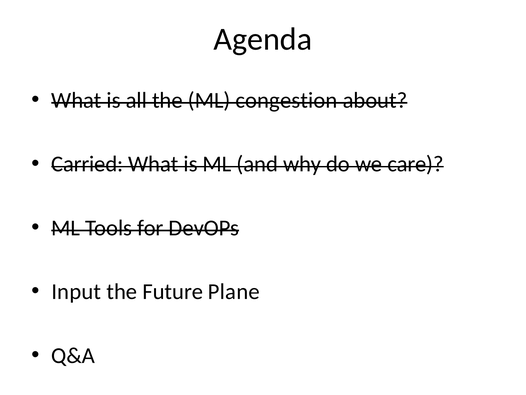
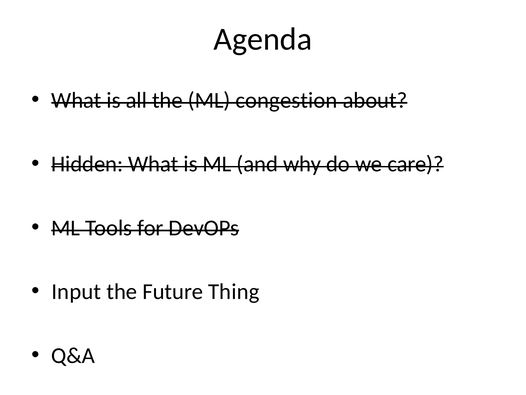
Carried: Carried -> Hidden (87, 164)
Plane: Plane -> Thing (234, 291)
